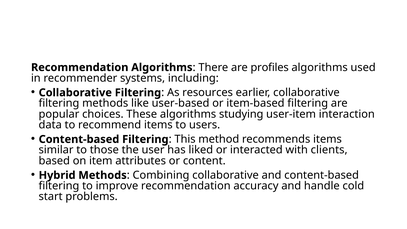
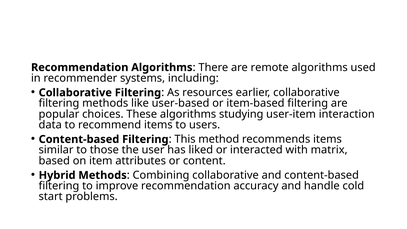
profiles: profiles -> remote (270, 67)
clients: clients -> matrix (329, 150)
